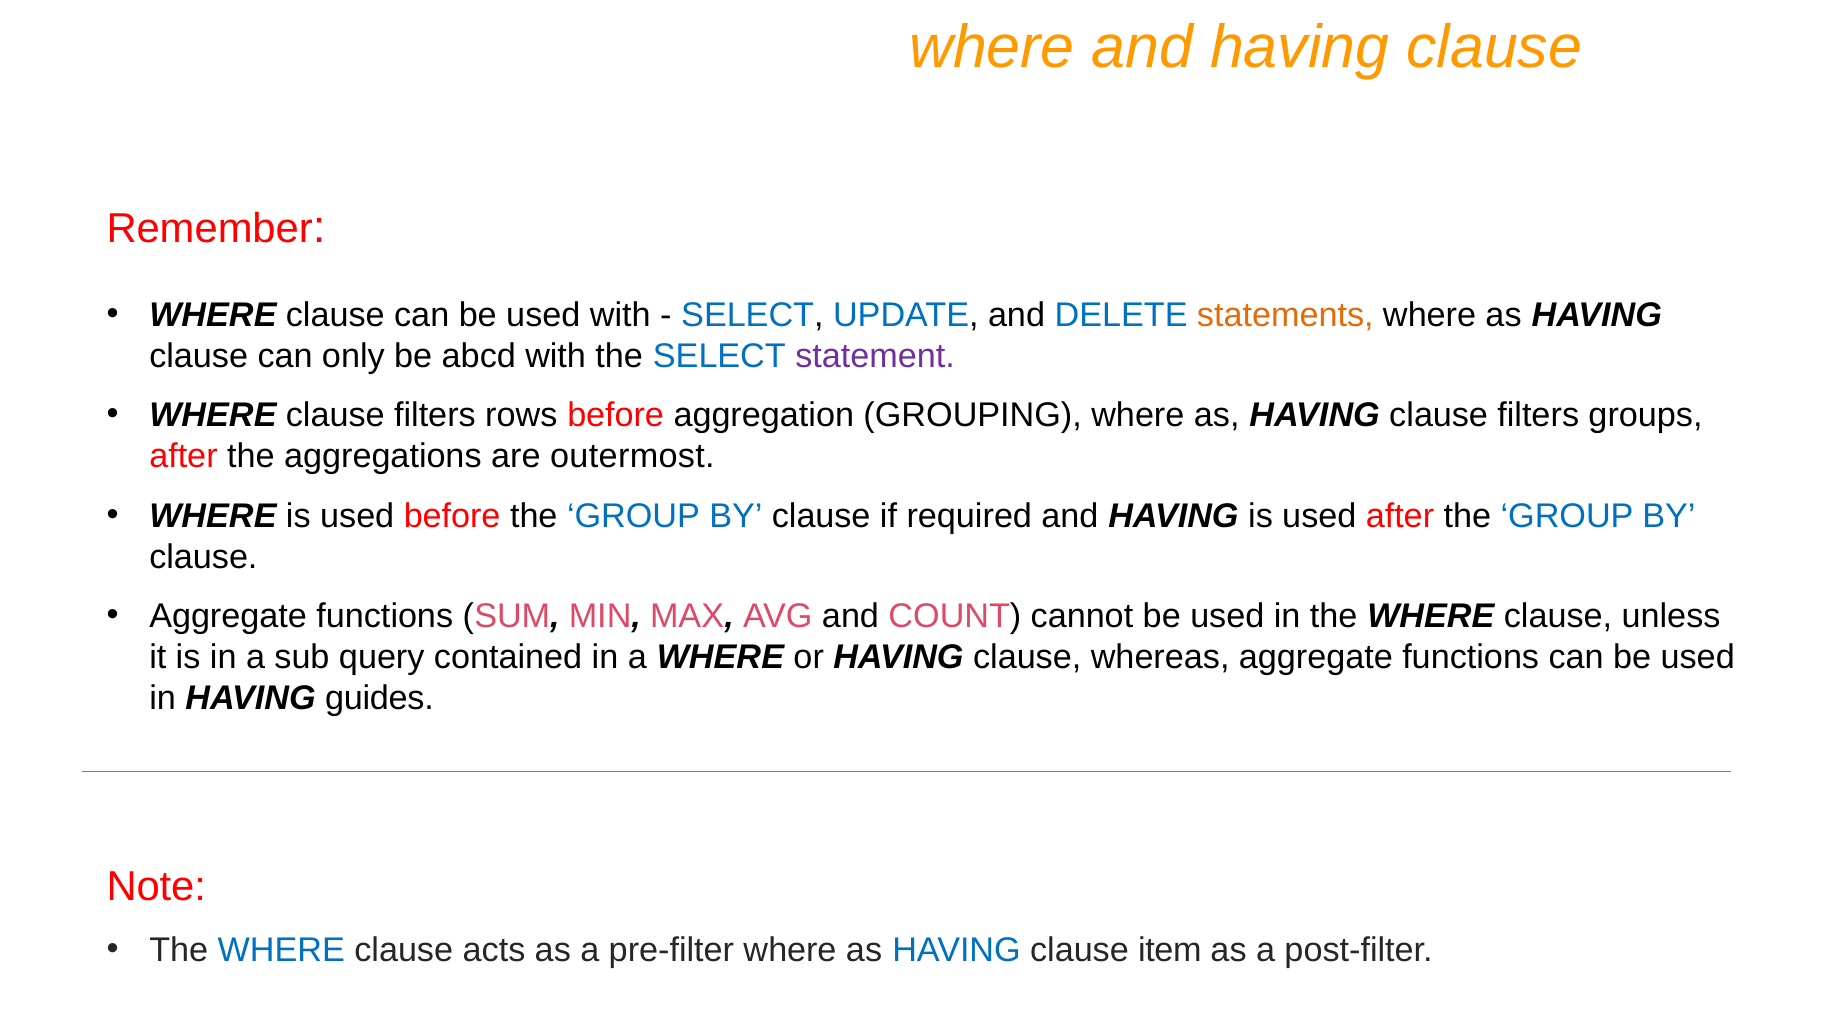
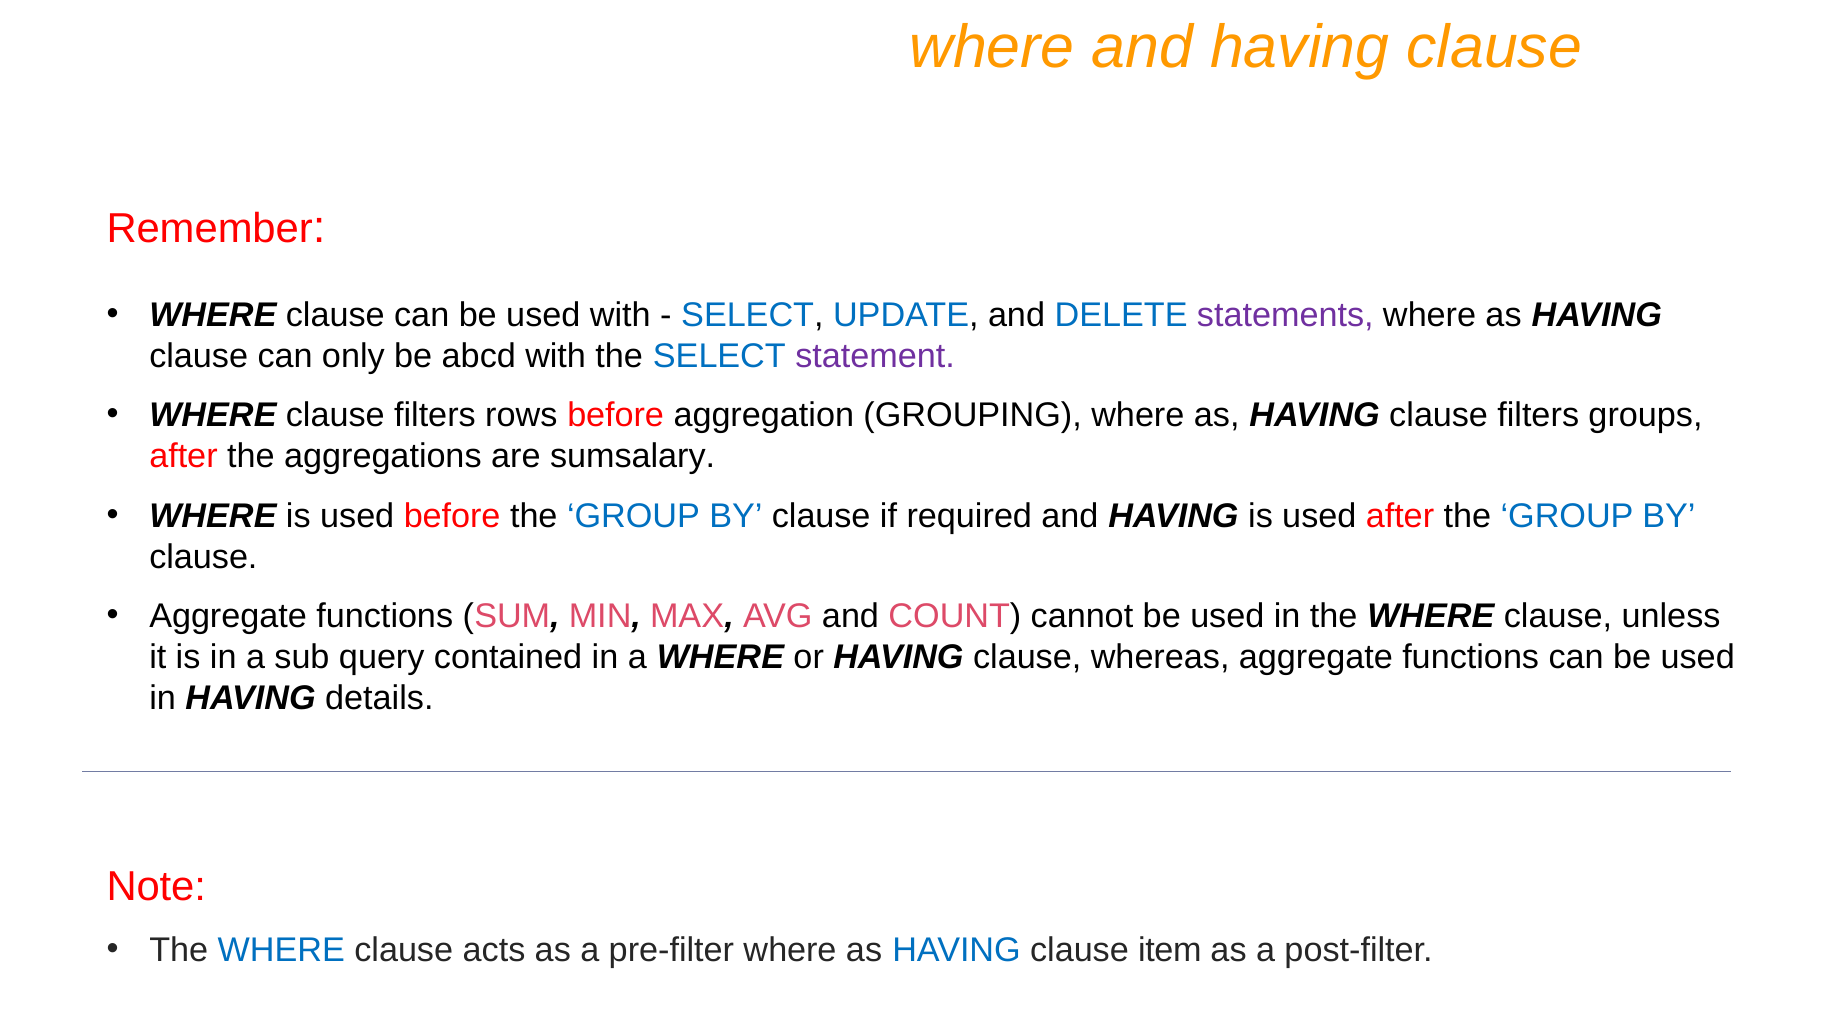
statements colour: orange -> purple (1285, 315)
outermost: outermost -> sumsalary (633, 456)
guides: guides -> details (379, 698)
